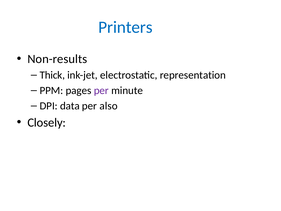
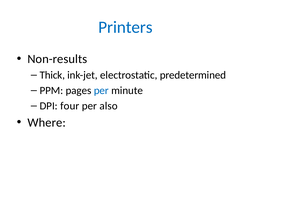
representation: representation -> predetermined (193, 75)
per colour: purple -> blue (101, 90)
data: data -> four (70, 106)
Closely: Closely -> Where (47, 122)
